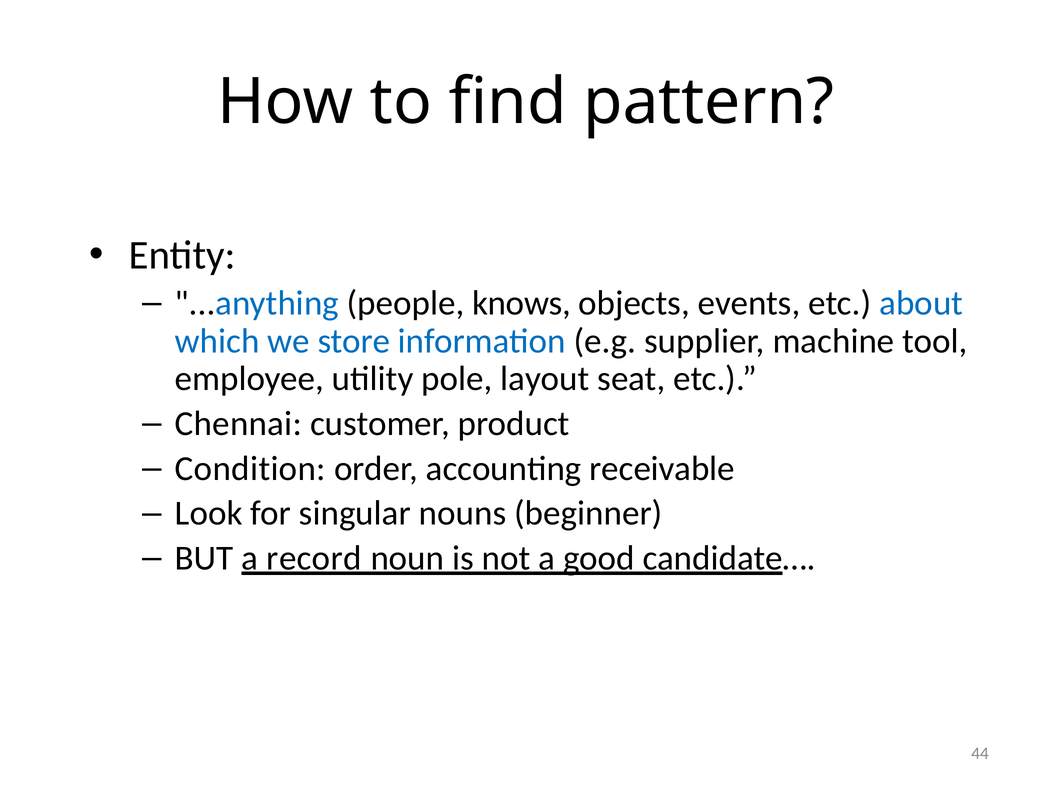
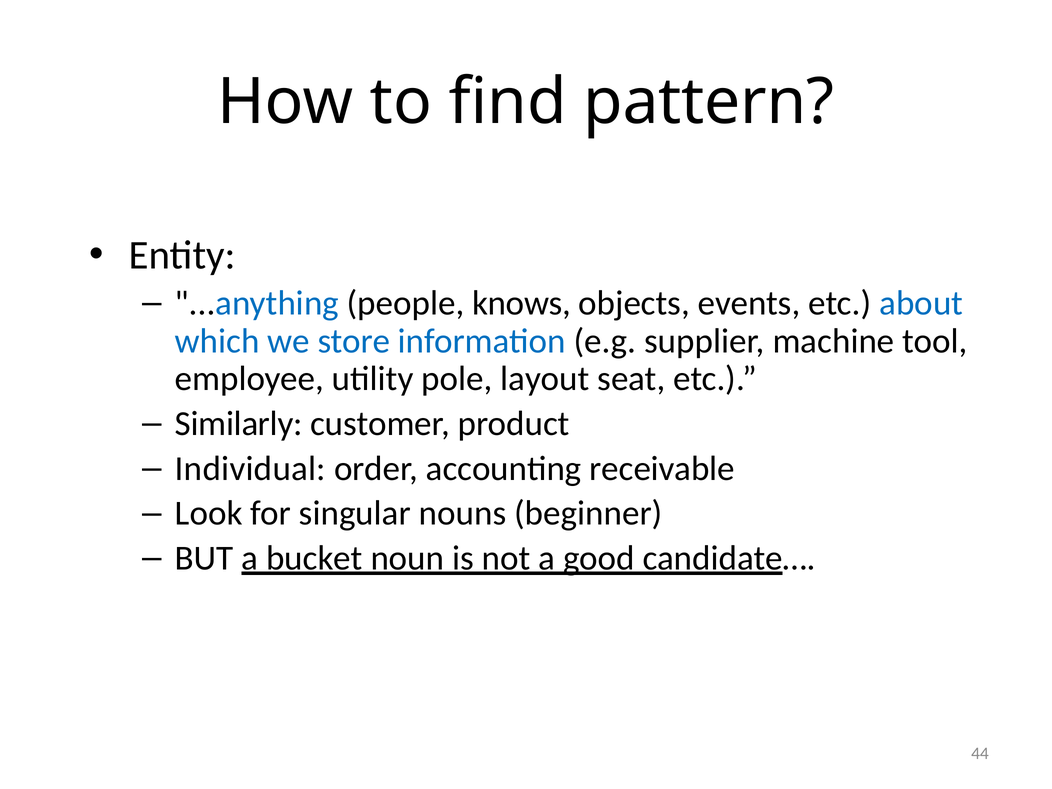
Chennai: Chennai -> Similarly (239, 424)
Condition: Condition -> Individual (250, 469)
record: record -> bucket (314, 558)
